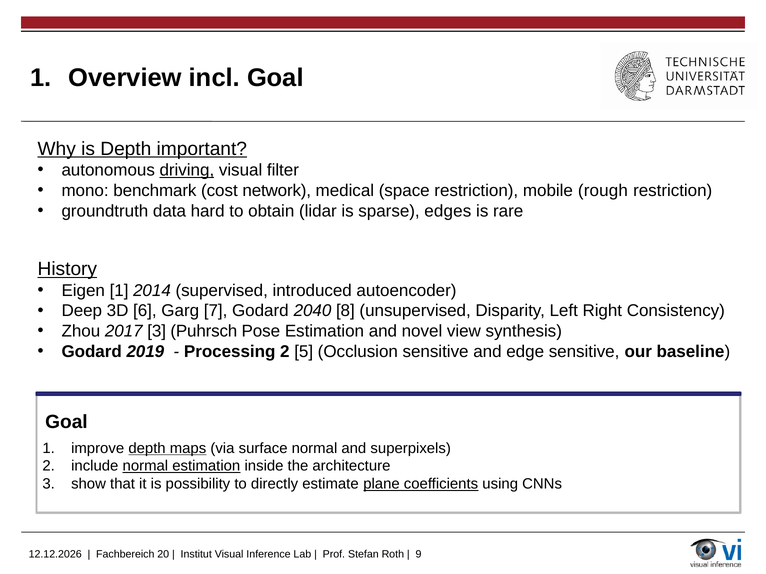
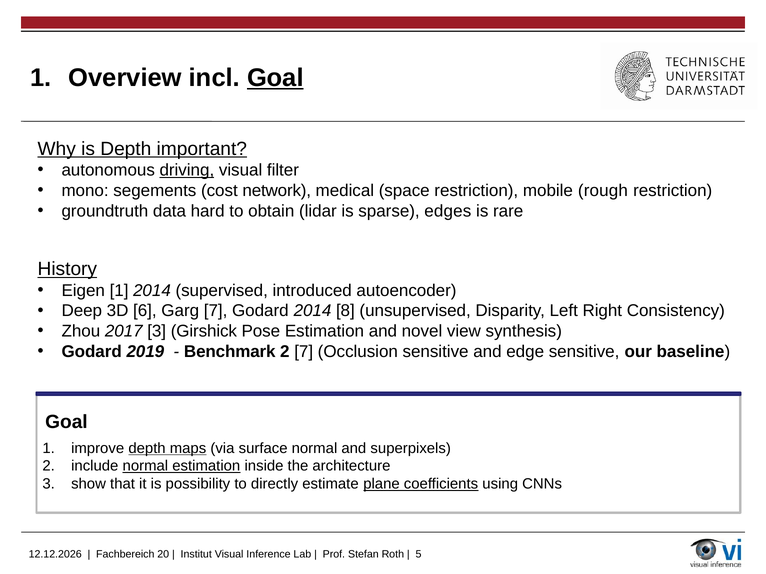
Goal underline: none -> present (275, 78)
benchmark: benchmark -> segements (155, 191)
Godard 2040: 2040 -> 2014 (312, 311)
Puhrsch: Puhrsch -> Girshick (204, 332)
Processing: Processing -> Benchmark (230, 352)
2 5: 5 -> 7 (304, 352)
9: 9 -> 5 (418, 555)
